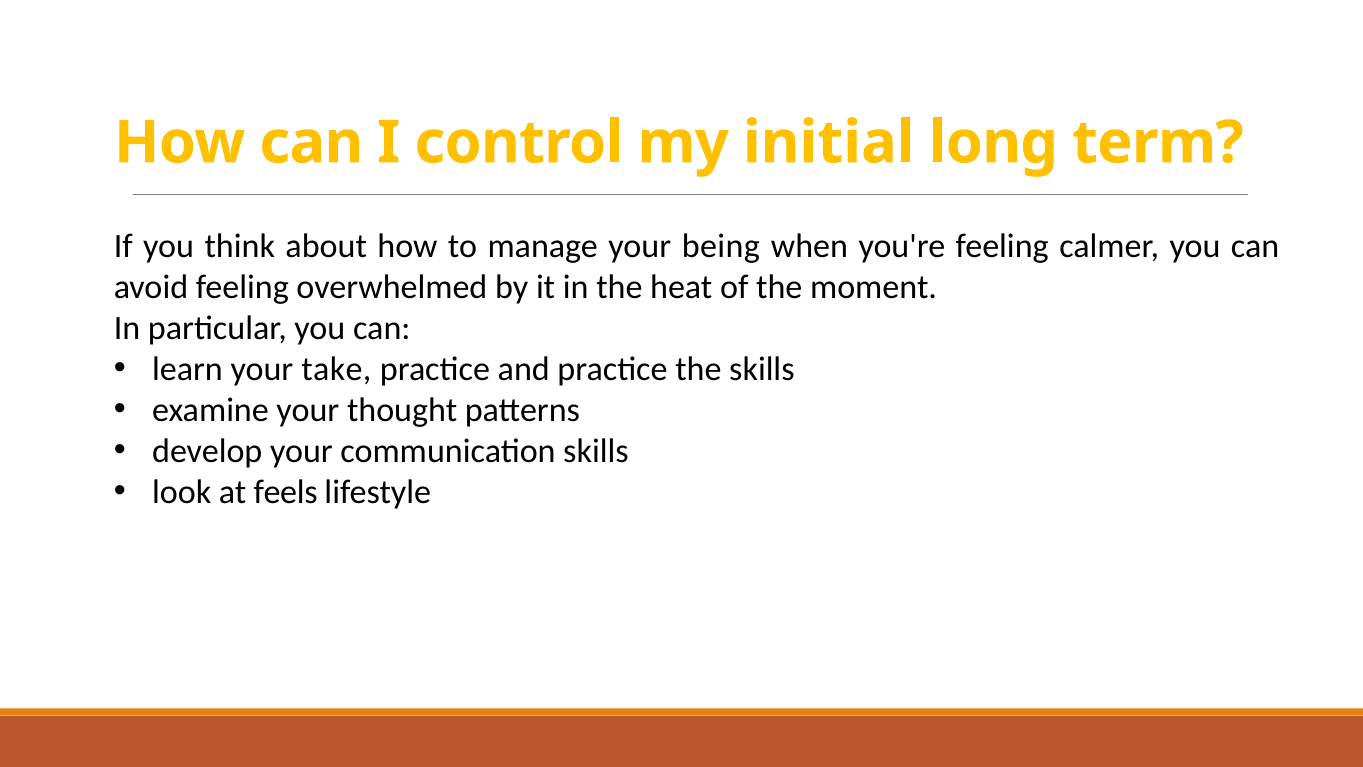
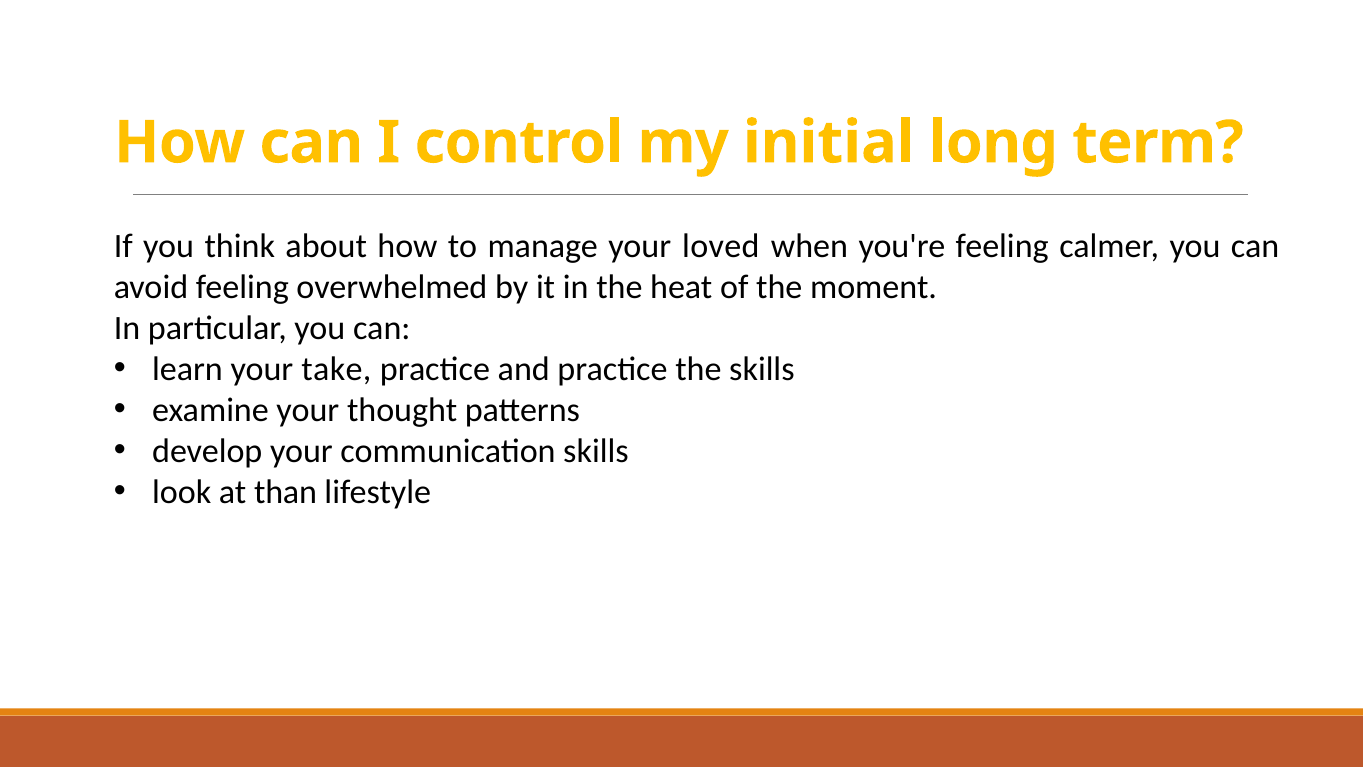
being: being -> loved (721, 246)
feels: feels -> than (286, 492)
